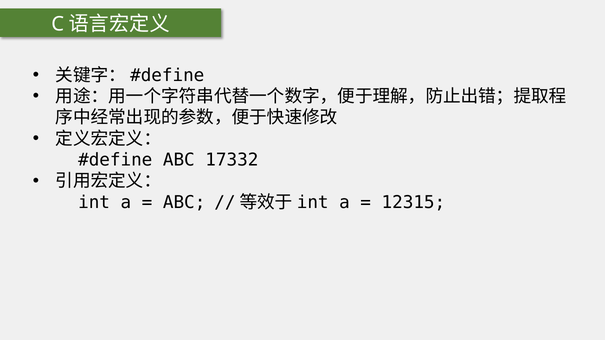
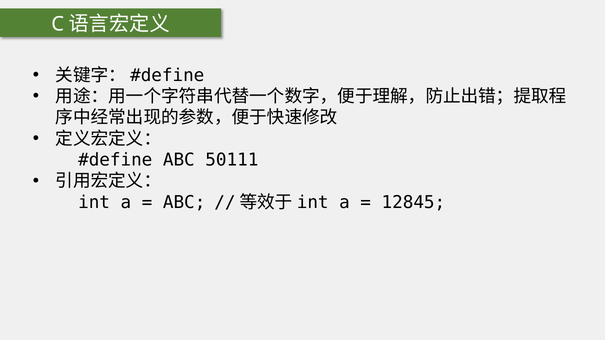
17332: 17332 -> 50111 (232, 160)
12315: 12315 -> 12845 (413, 203)
